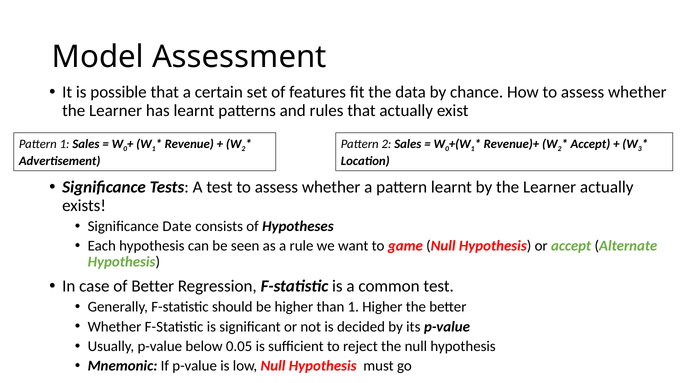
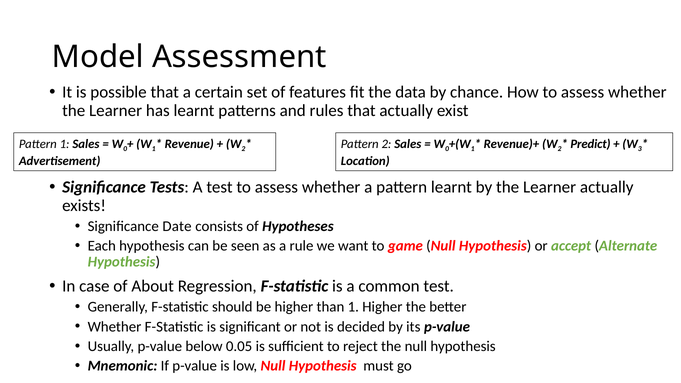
Accept: Accept -> Predict (590, 144)
of Better: Better -> About (153, 286)
